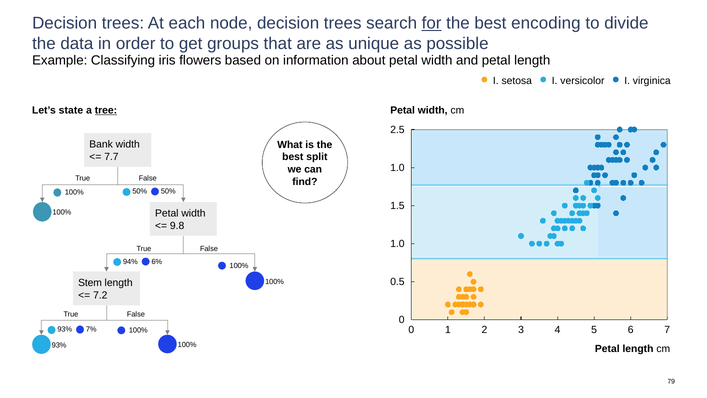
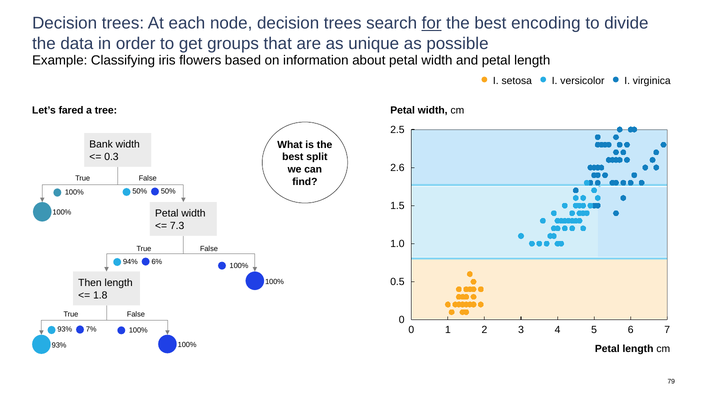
state: state -> fared (71, 110)
tree underline: present -> none (106, 110)
7.7: 7.7 -> 0.3 (111, 157)
1.0: 1.0 -> 2.6 (397, 168)
9.8: 9.8 -> 7.3 (177, 226)
Stem: Stem -> Then (90, 283)
7.2: 7.2 -> 1.8 (100, 295)
